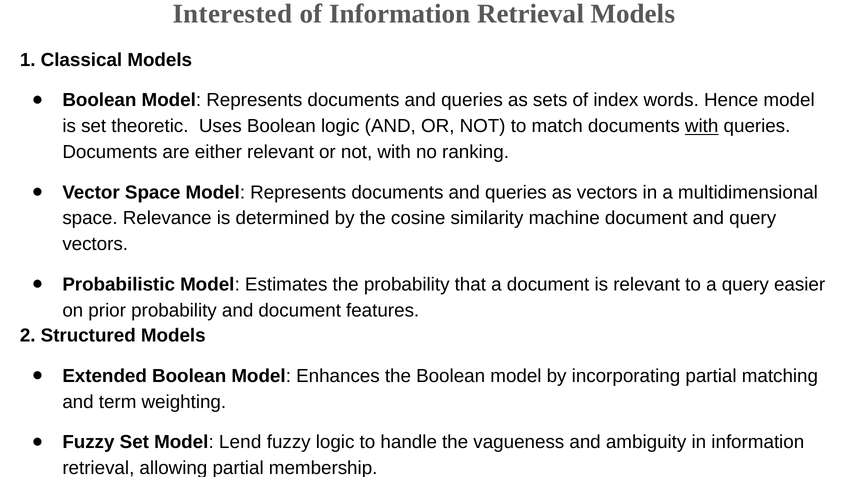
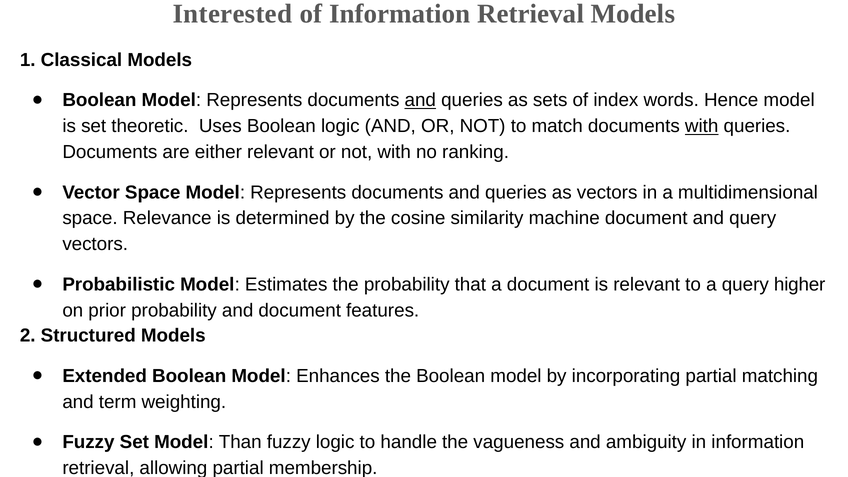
and underline: none -> present (420, 100)
easier: easier -> higher (800, 284)
Lend: Lend -> Than (240, 442)
